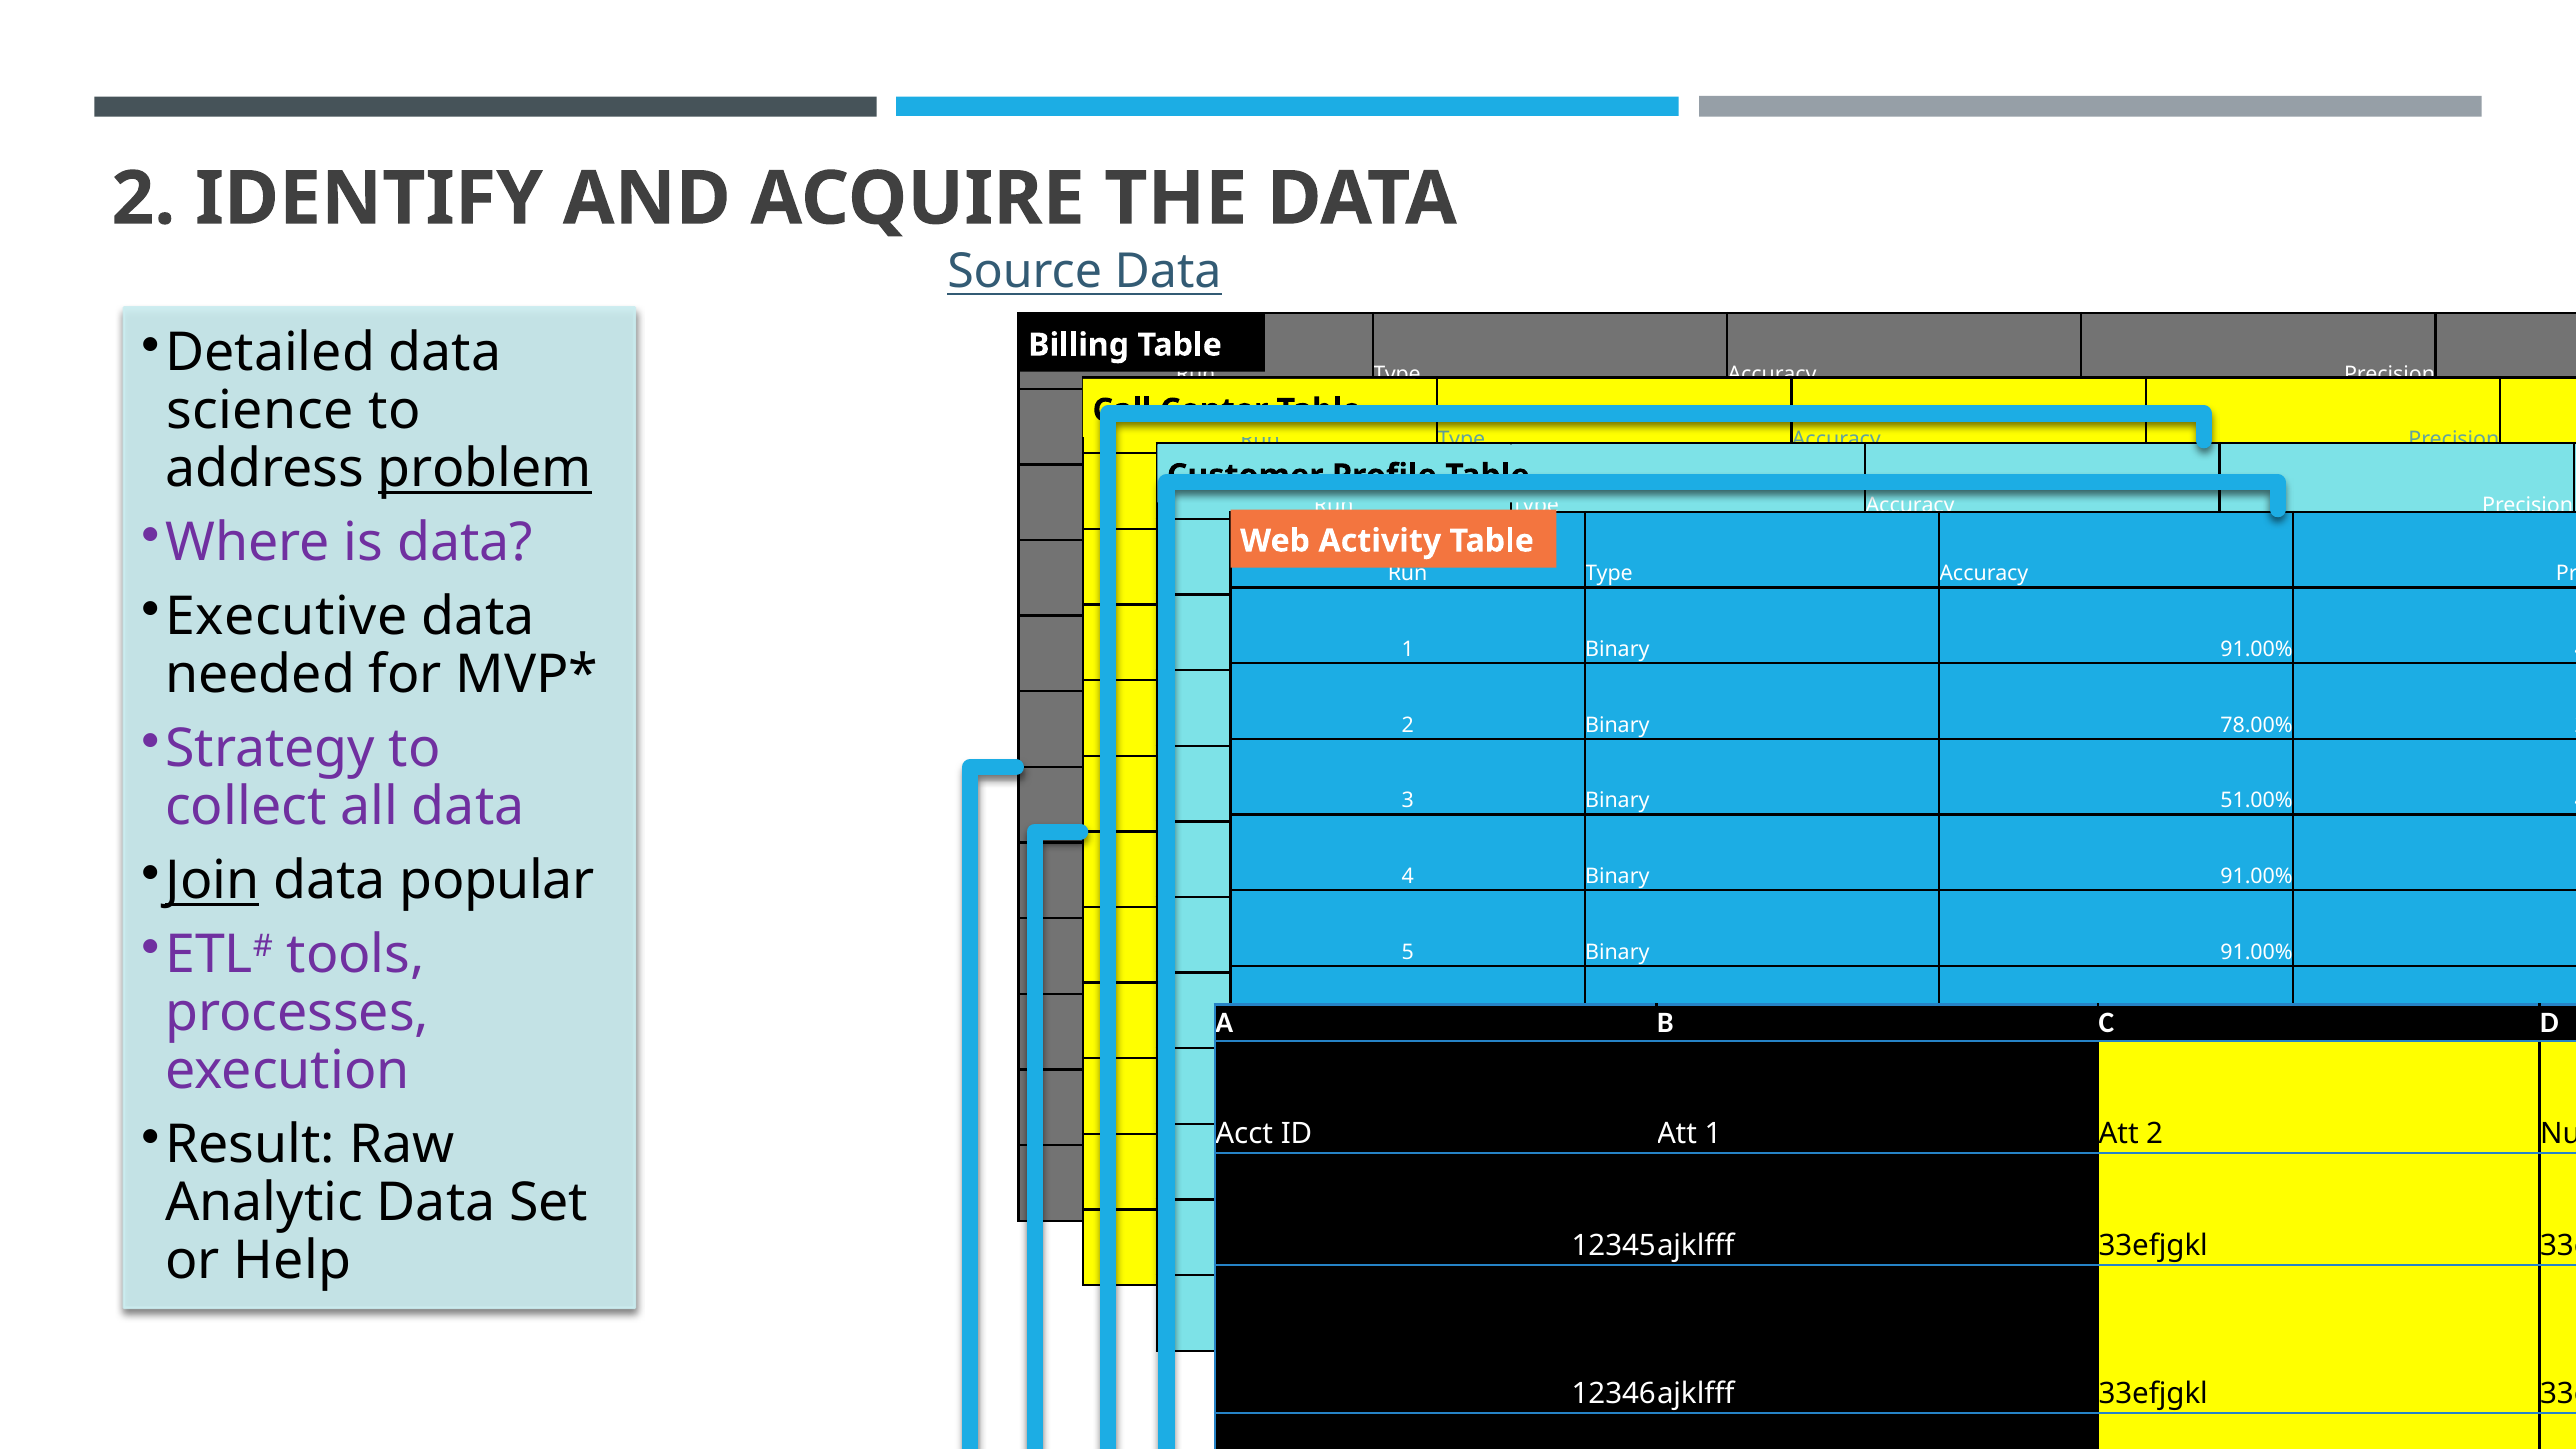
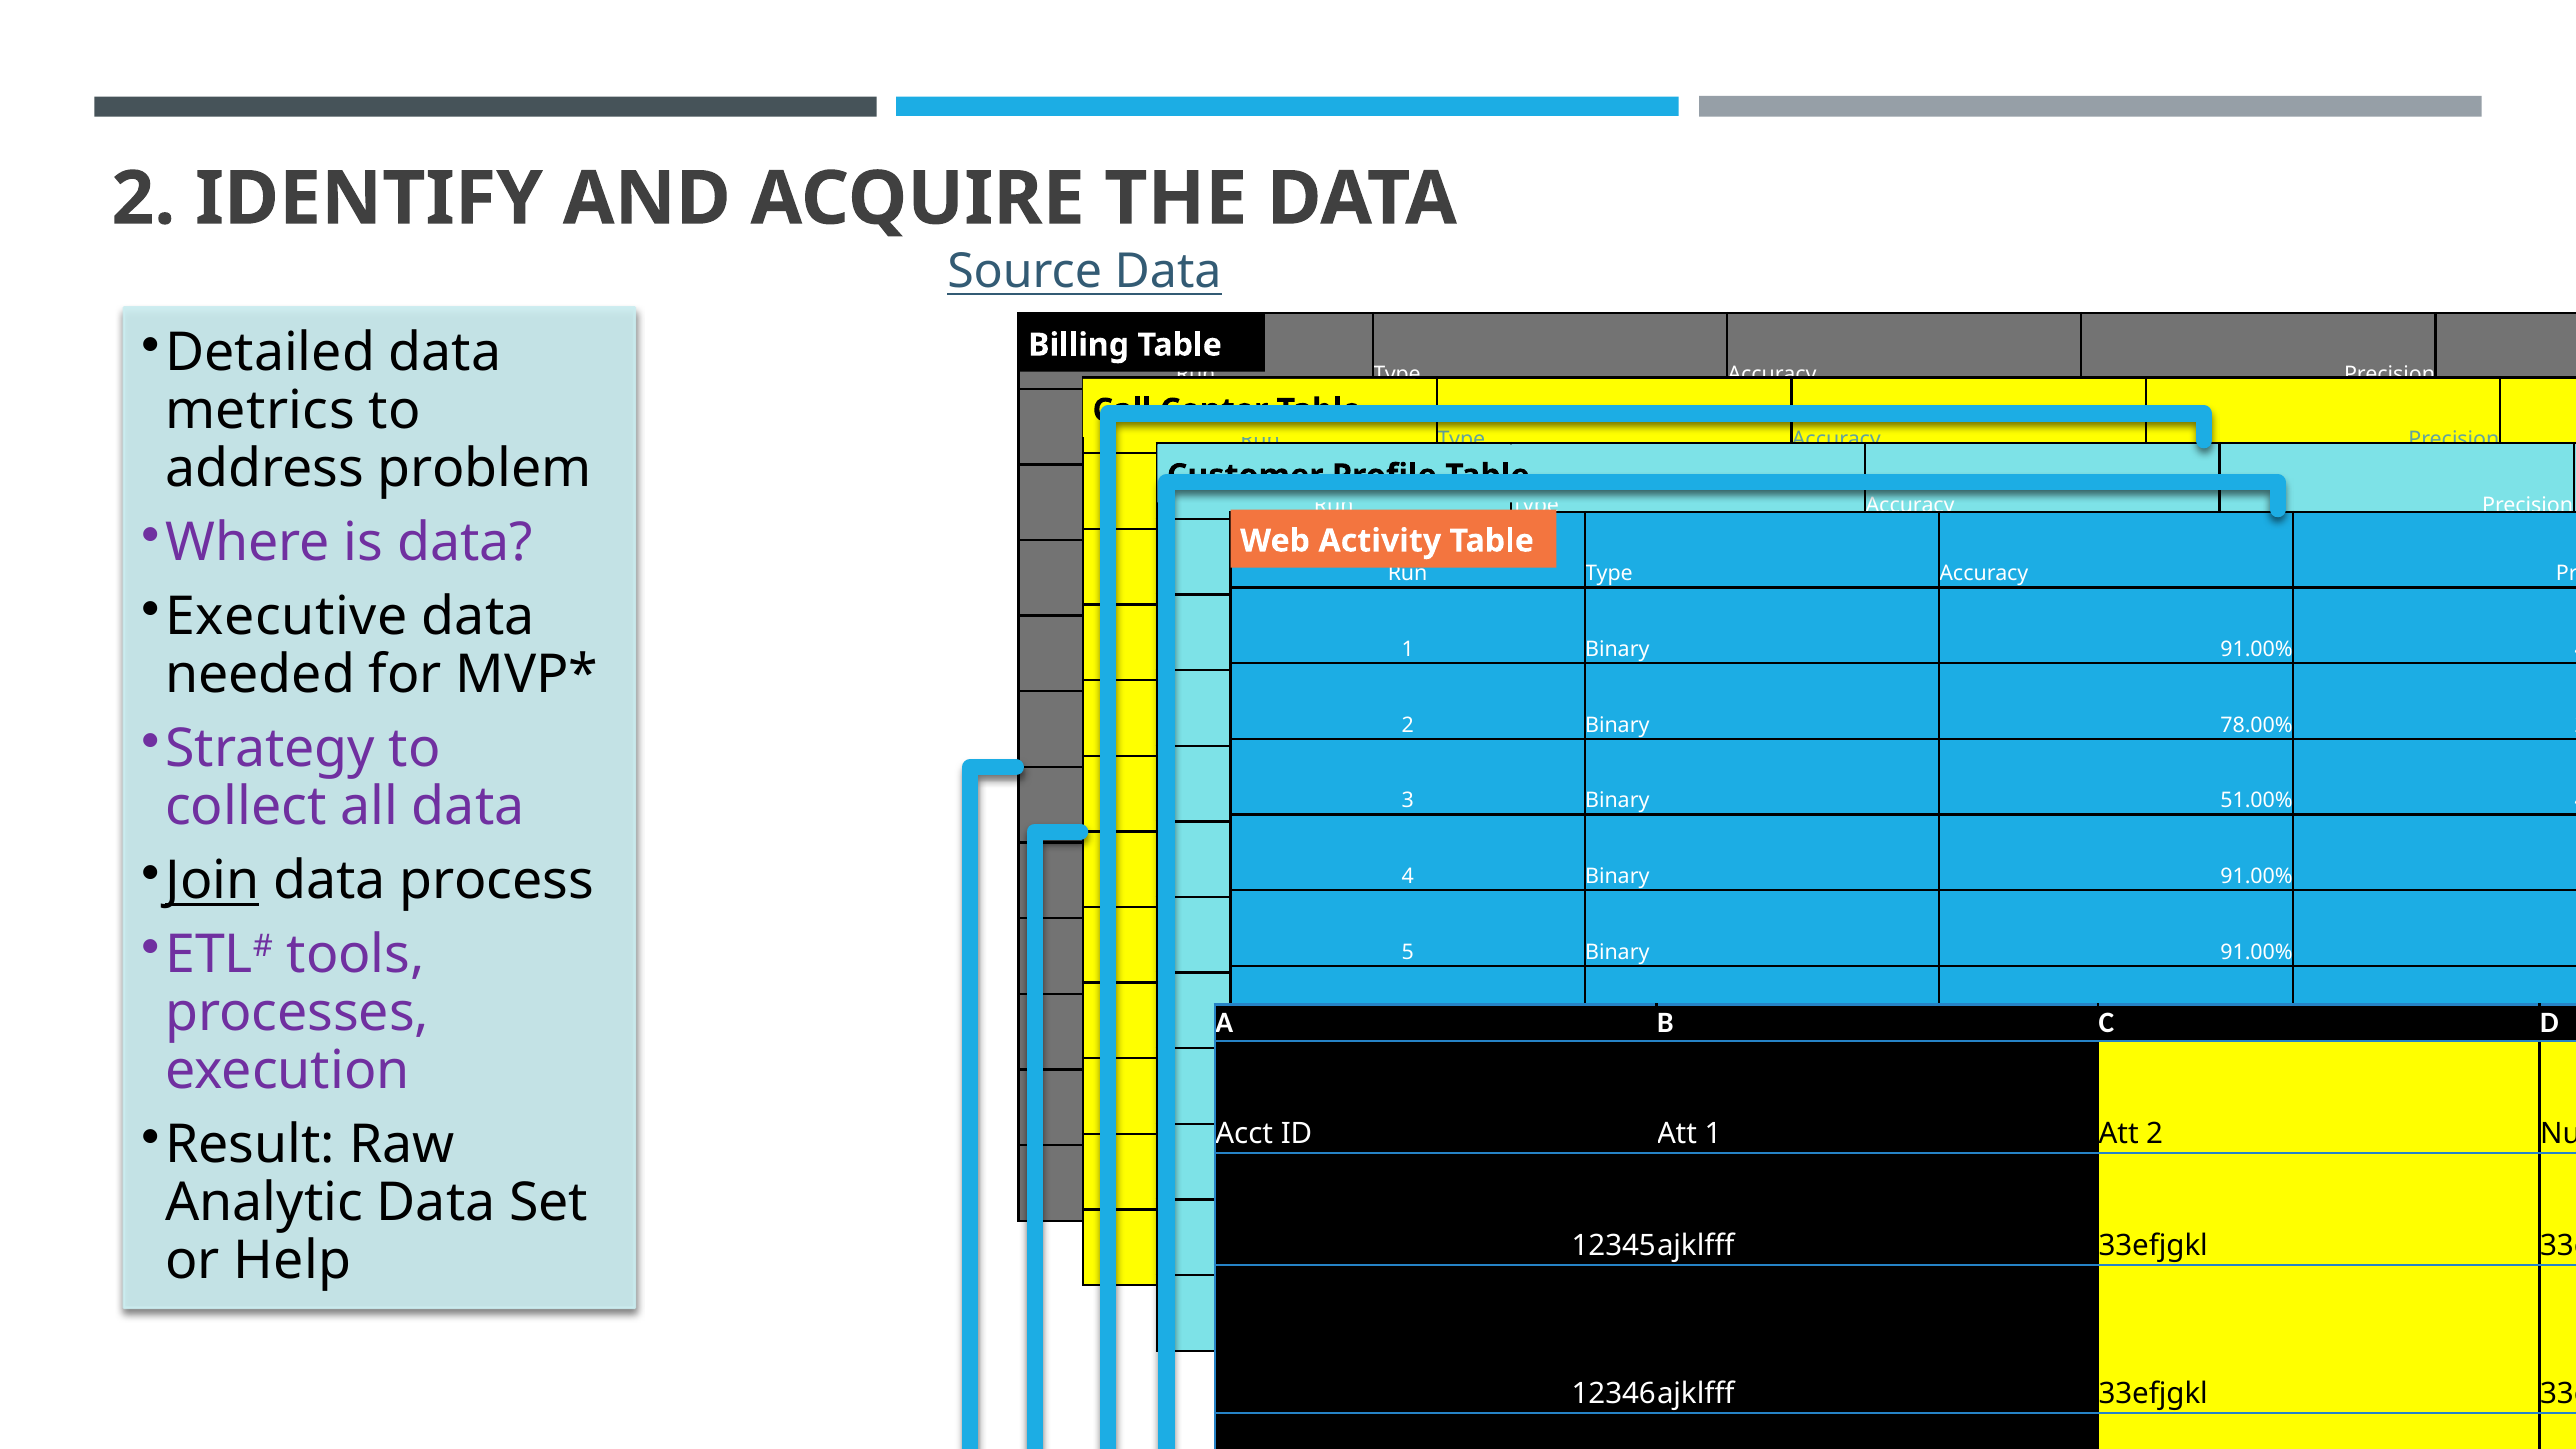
science: science -> metrics (260, 411)
problem underline: present -> none (485, 469)
popular: popular -> process (497, 881)
